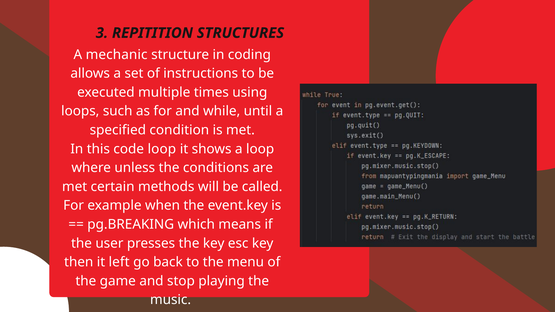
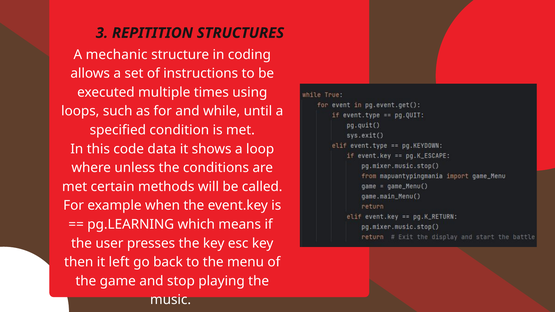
code loop: loop -> data (162, 149)
pg.BREAKING: pg.BREAKING -> pg.LEARNING (131, 225)
